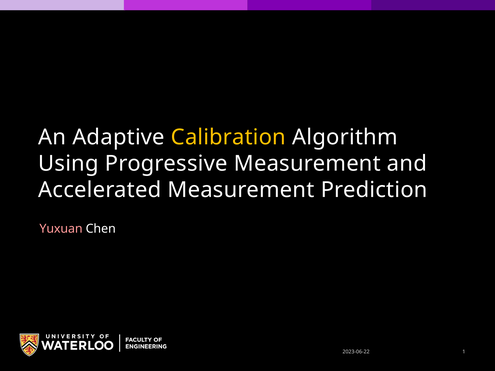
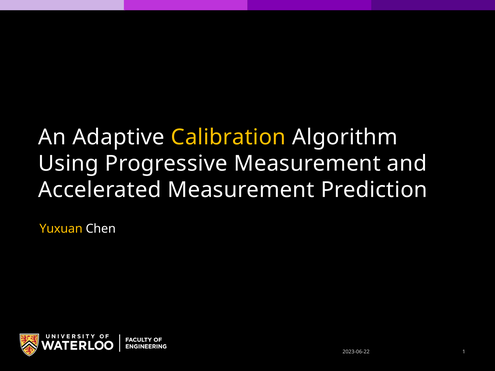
Yuxuan colour: pink -> yellow (61, 229)
